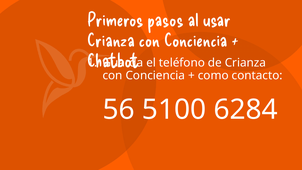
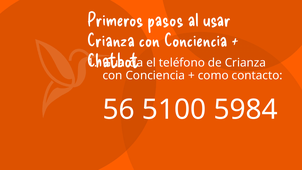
6284: 6284 -> 5984 (246, 110)
